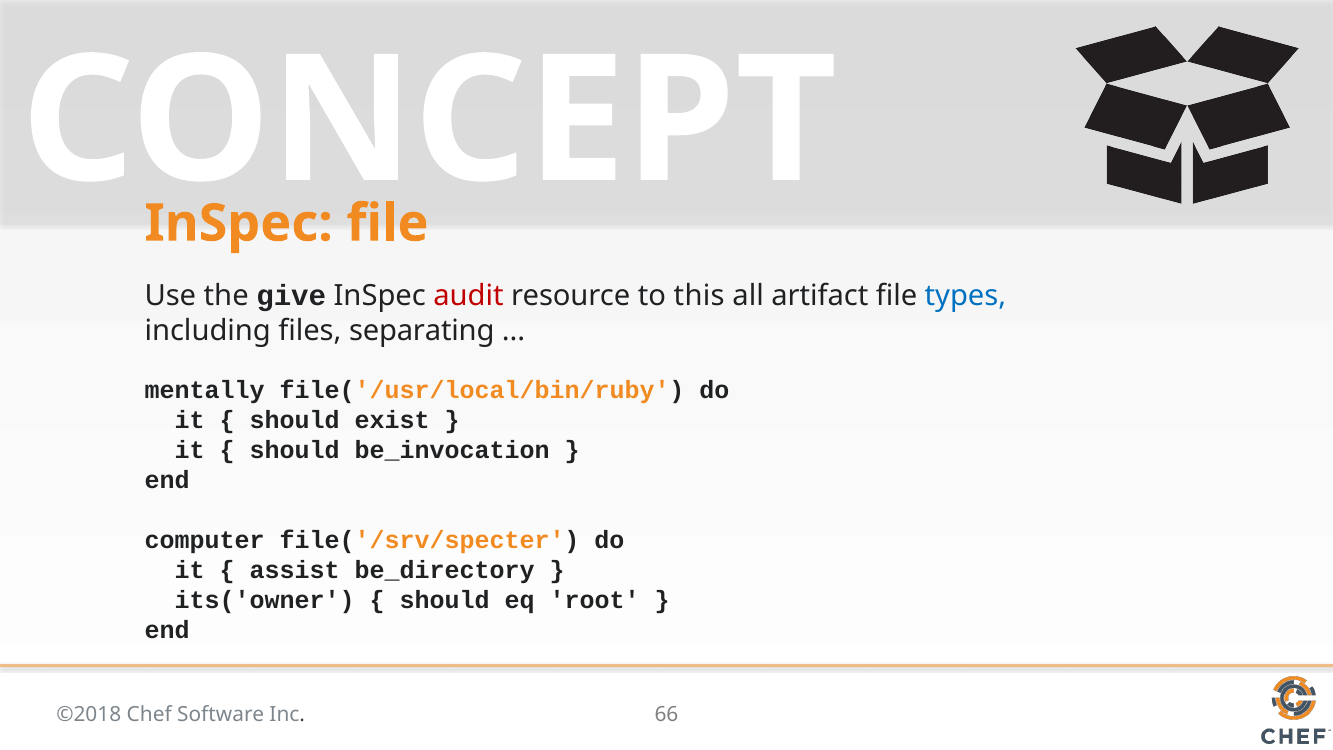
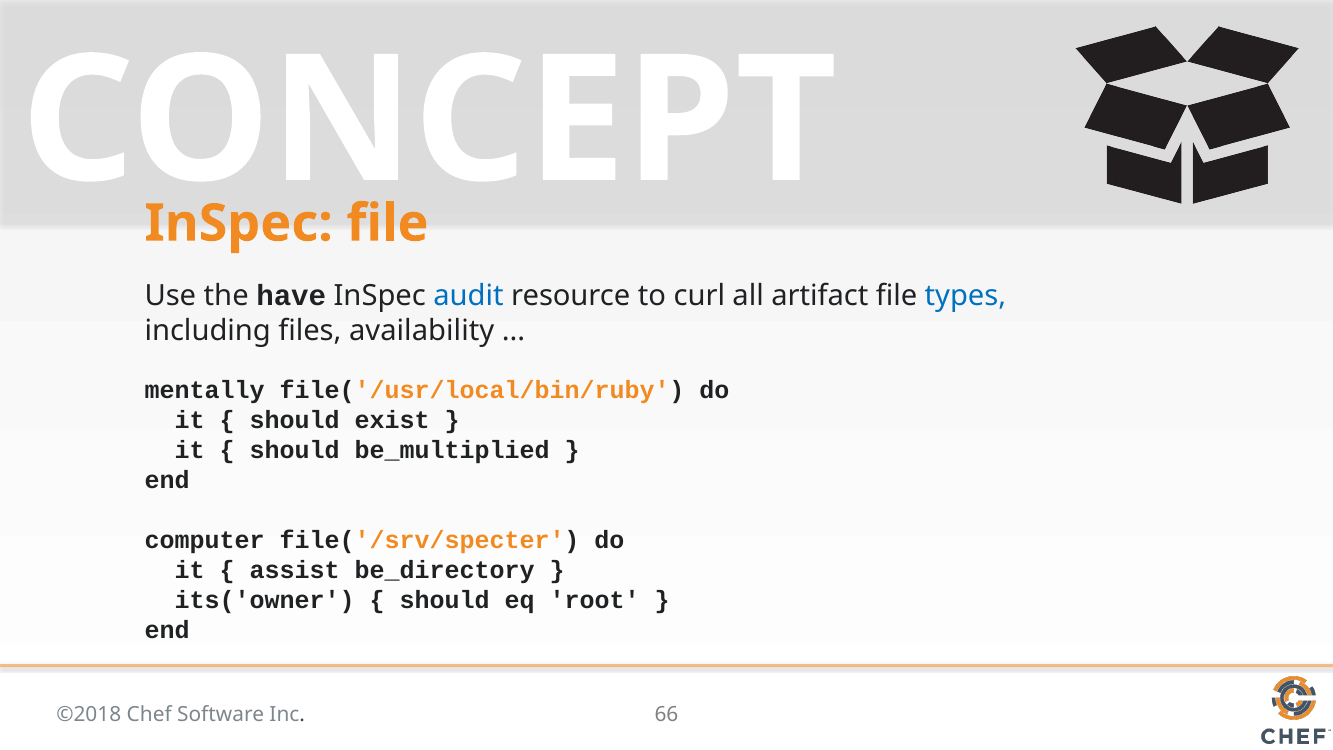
give: give -> have (291, 295)
audit colour: red -> blue (468, 295)
this: this -> curl (699, 295)
separating: separating -> availability (422, 330)
be_invocation: be_invocation -> be_multiplied (452, 451)
